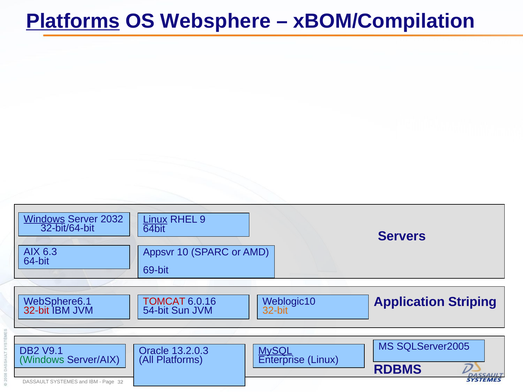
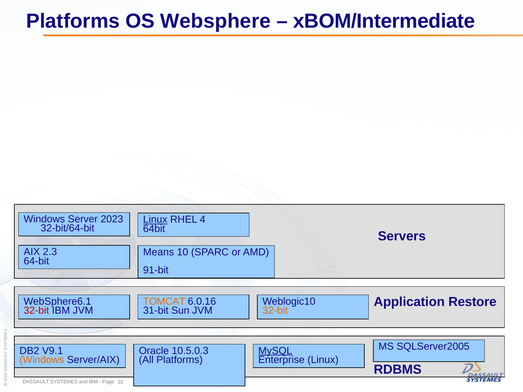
Platforms underline: present -> none (73, 21)
xBOM/Compilation: xBOM/Compilation -> xBOM/Intermediate (384, 21)
Windows underline: present -> none (44, 219)
2032: 2032 -> 2023 (112, 219)
9: 9 -> 4 (203, 220)
6.3: 6.3 -> 2.3 (50, 252)
Appsvr: Appsvr -> Means (159, 252)
69-bit: 69-bit -> 91-bit (156, 270)
Striping: Striping -> Restore (472, 302)
TOMCAT colour: red -> orange (164, 302)
54-bit: 54-bit -> 31-bit (156, 311)
13.2.0.3: 13.2.0.3 -> 10.5.0.3 (190, 351)
Windows colour: green -> orange (42, 360)
